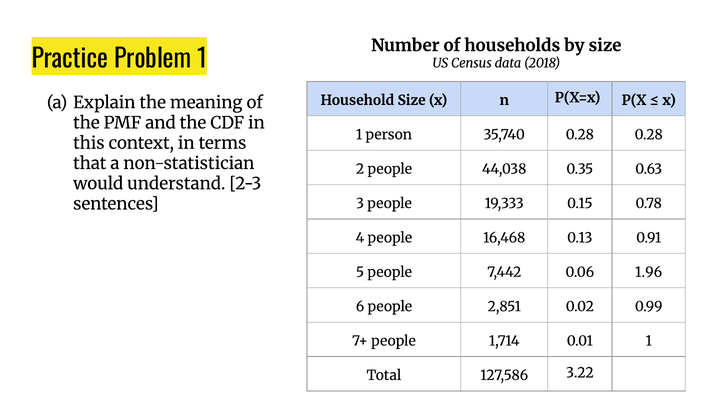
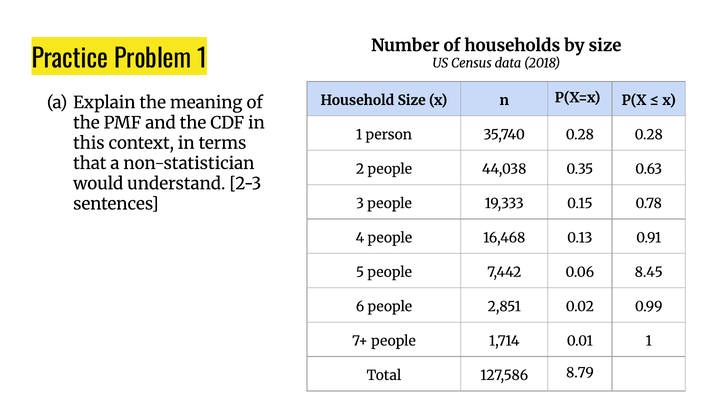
1.96: 1.96 -> 8.45 (649, 272)
3.22: 3.22 -> 8.79 (580, 373)
